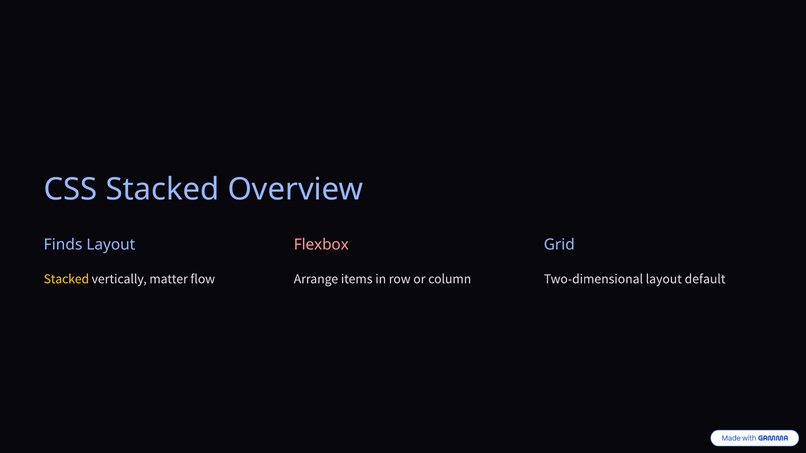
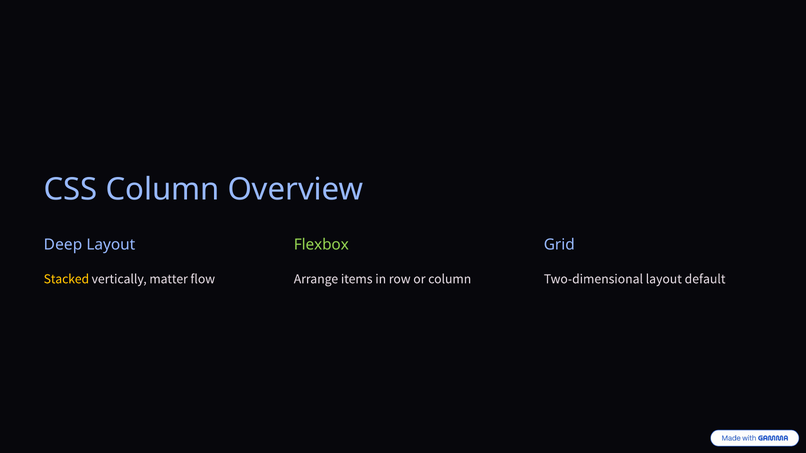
CSS Stacked: Stacked -> Column (163, 190)
Finds: Finds -> Deep (63, 245)
Flexbox colour: pink -> light green (321, 245)
